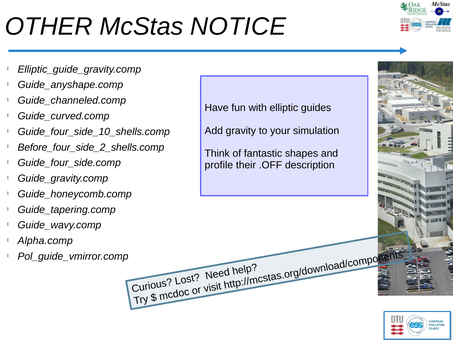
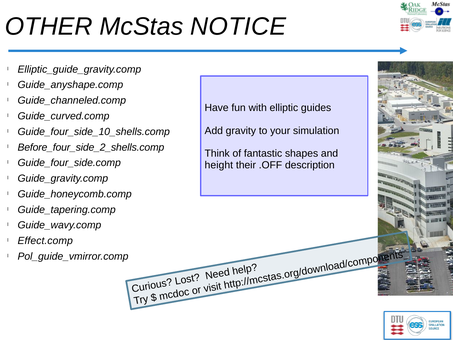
profile: profile -> height (219, 165)
Alpha.comp: Alpha.comp -> Effect.comp (45, 241)
